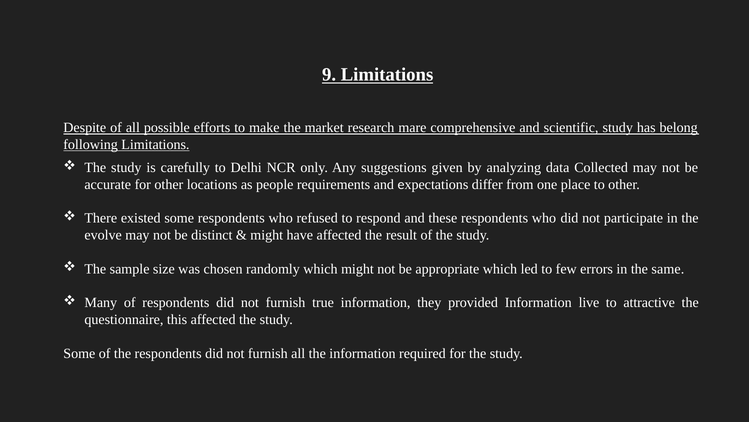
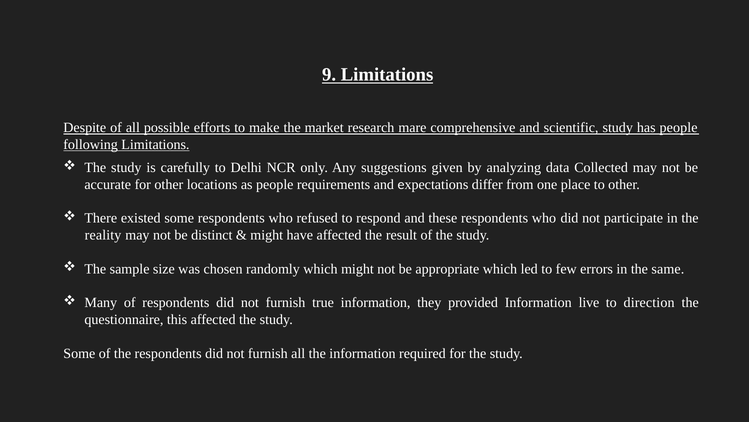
has belong: belong -> people (679, 127)
evolve: evolve -> reality (103, 235)
attractive: attractive -> direction (649, 302)
